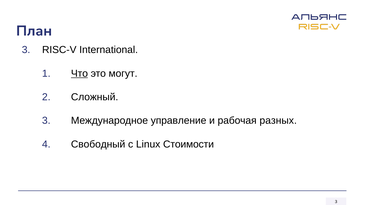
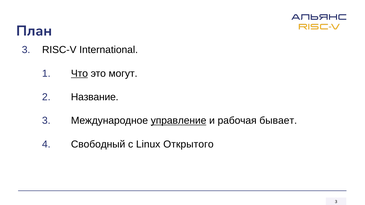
Сложный: Сложный -> Название (95, 97)
управление underline: none -> present (179, 121)
разных: разных -> бывает (278, 121)
Стоимости: Стоимости -> Открытого (188, 144)
